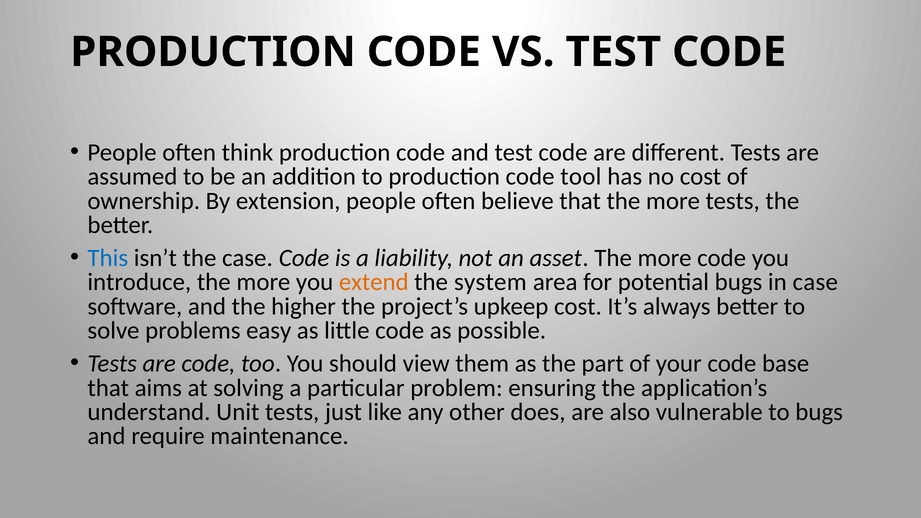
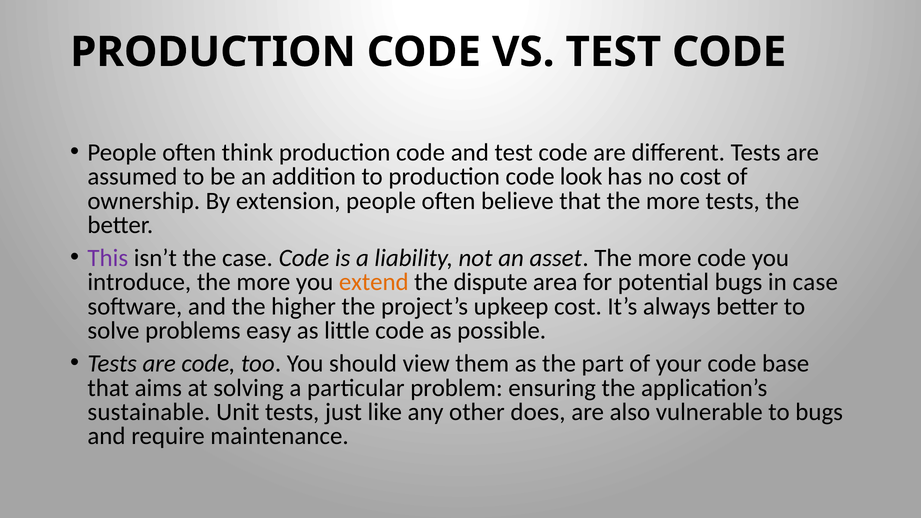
tool: tool -> look (581, 177)
This colour: blue -> purple (108, 258)
system: system -> dispute (491, 282)
understand: understand -> sustainable (149, 412)
